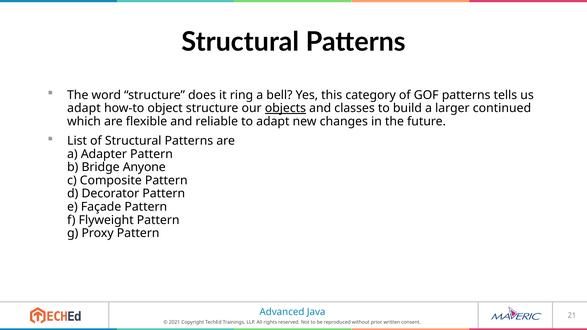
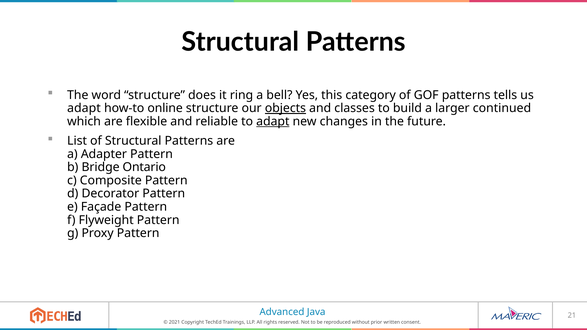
object: object -> online (165, 108)
adapt underline: none -> present (273, 122)
Anyone: Anyone -> Ontario (144, 167)
